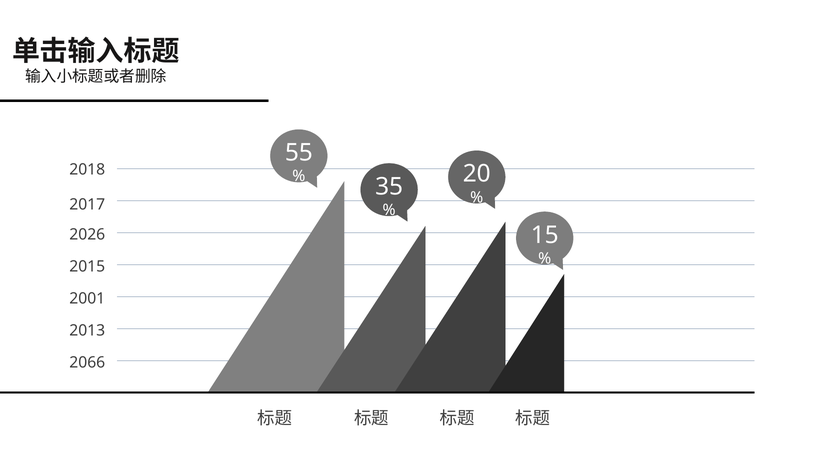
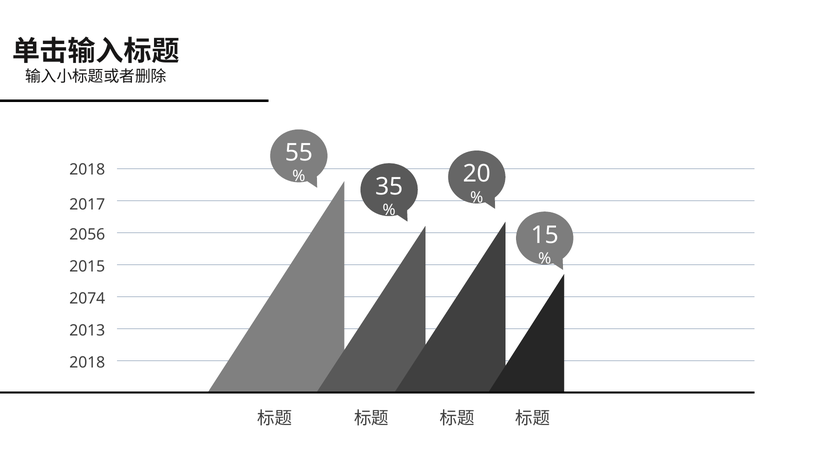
2026: 2026 -> 2056 (87, 234)
2001: 2001 -> 2074 (87, 298)
2066: 2066 -> 2018 (87, 362)
